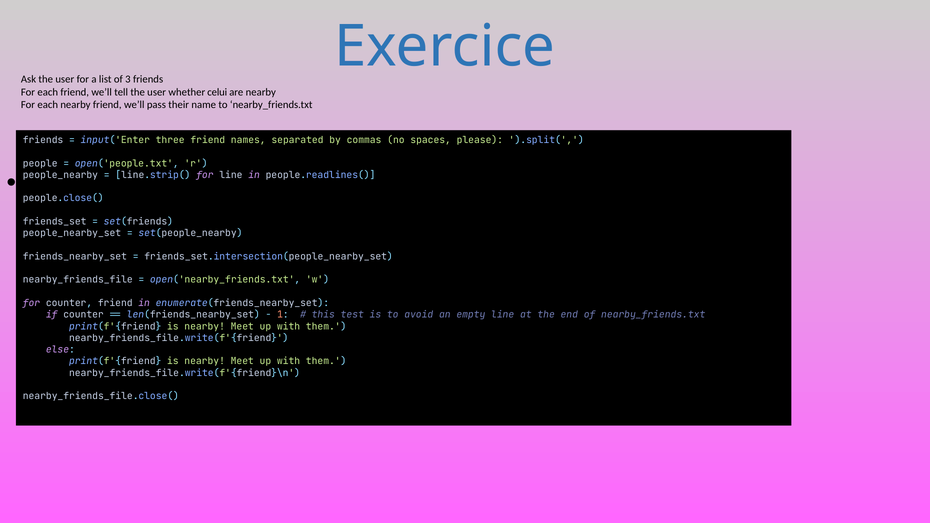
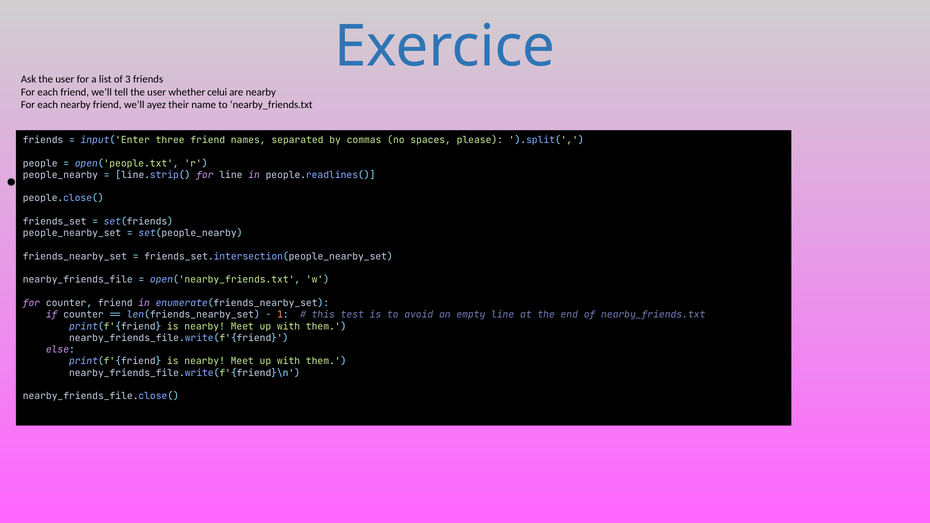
pass: pass -> ayez (156, 105)
